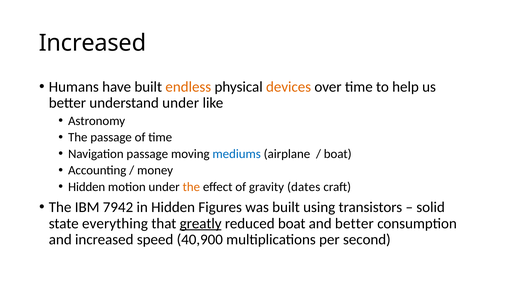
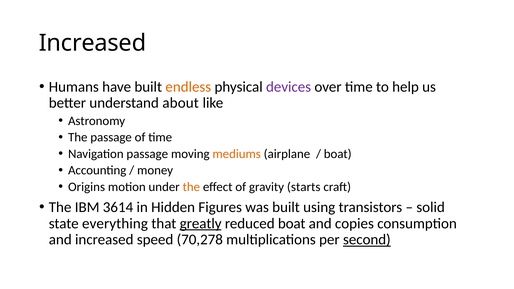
devices colour: orange -> purple (289, 87)
understand under: under -> about (181, 103)
mediums colour: blue -> orange (237, 154)
Hidden: Hidden -> Origins (87, 187)
dates: dates -> starts (304, 187)
7942: 7942 -> 3614 (118, 207)
and better: better -> copies (354, 224)
40,900: 40,900 -> 70,278 (200, 240)
second underline: none -> present (367, 240)
